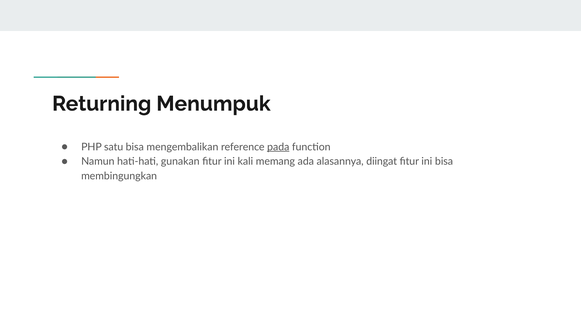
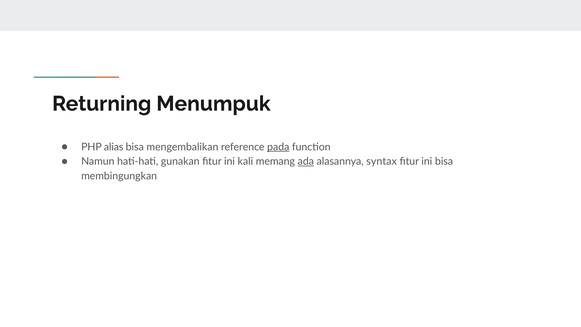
satu: satu -> alias (114, 147)
ada underline: none -> present (306, 161)
diingat: diingat -> syntax (382, 161)
